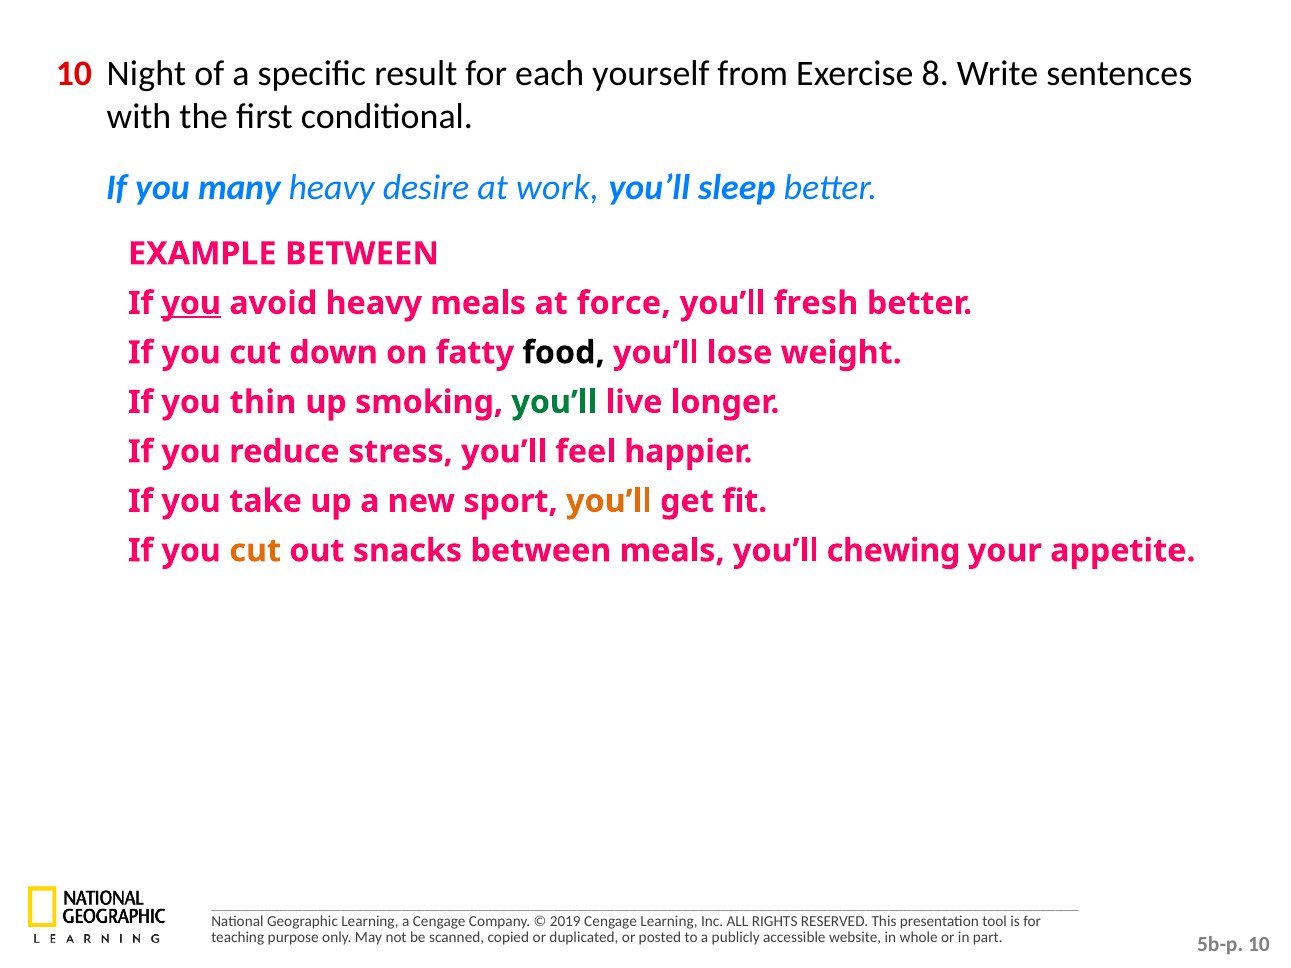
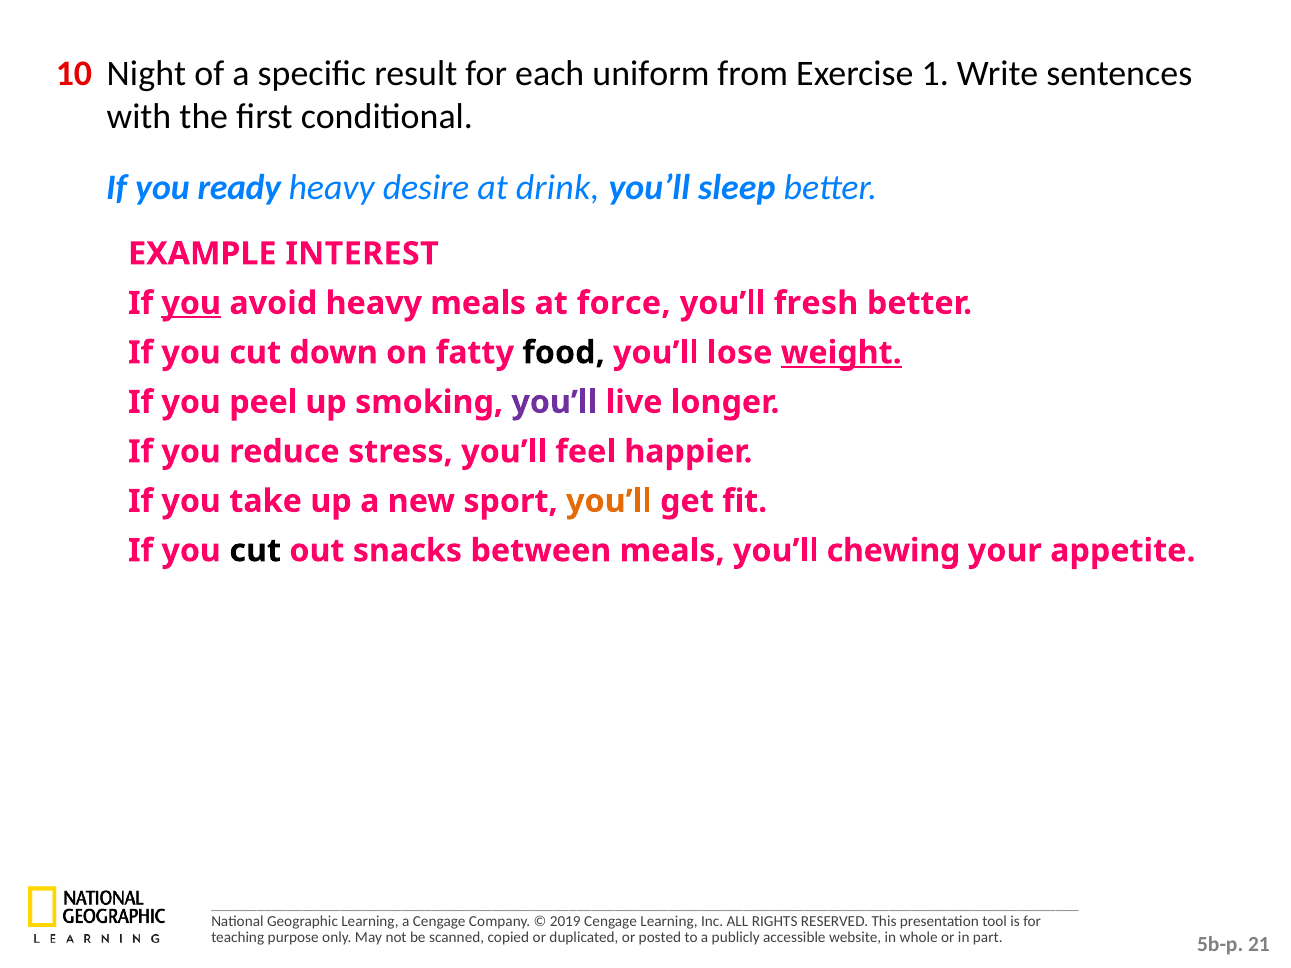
yourself: yourself -> uniform (651, 74)
8: 8 -> 1 (935, 74)
many: many -> ready (239, 188)
work: work -> drink (558, 188)
EXAMPLE BETWEEN: BETWEEN -> INTEREST (362, 254)
weight underline: none -> present (841, 353)
thin: thin -> peel (263, 402)
you’ll colour: green -> purple (554, 402)
cut colour: orange -> black (255, 551)
5b-p 10: 10 -> 21 (1259, 945)
